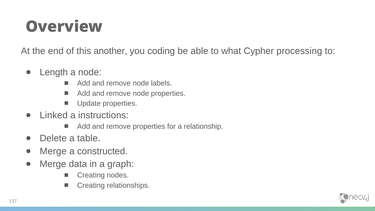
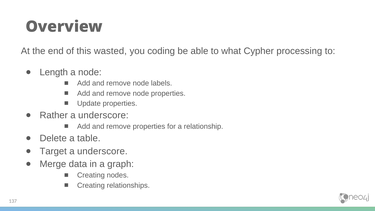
another: another -> wasted (110, 51)
Linked: Linked -> Rather (54, 115)
instructions: instructions -> underscore (103, 115)
Merge: Merge -> Target (53, 151)
constructed: constructed -> underscore (102, 151)
